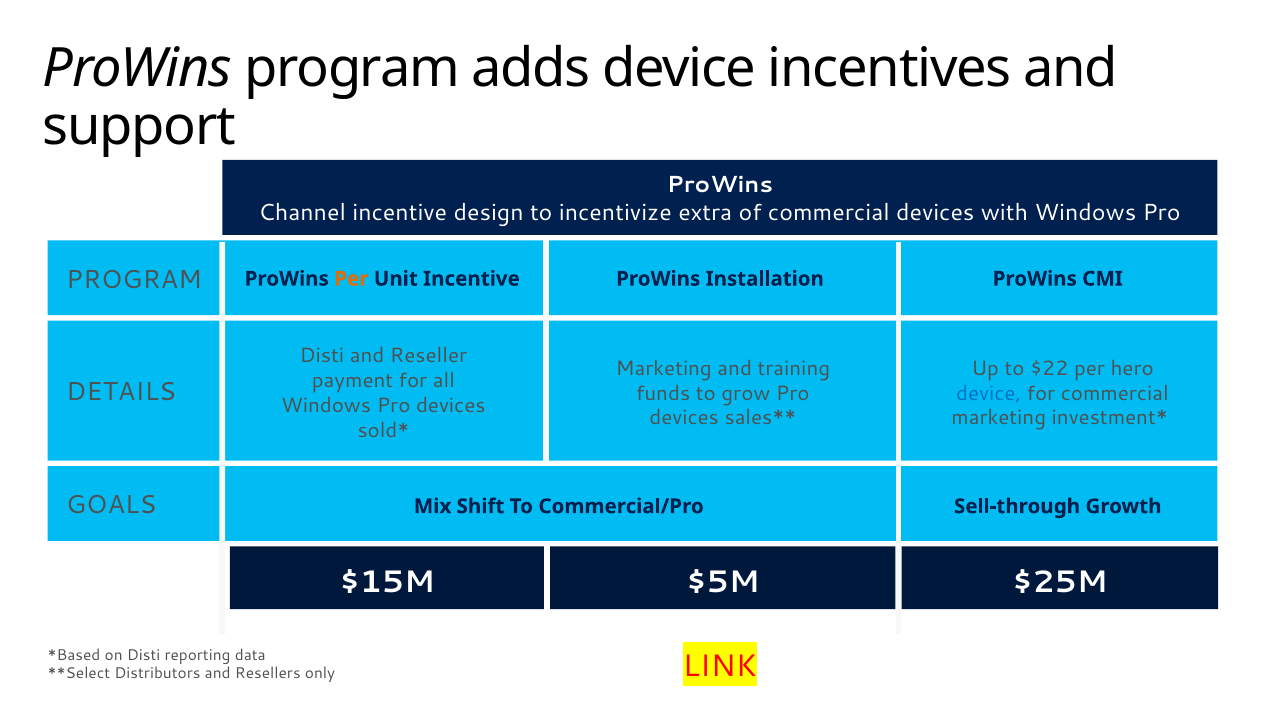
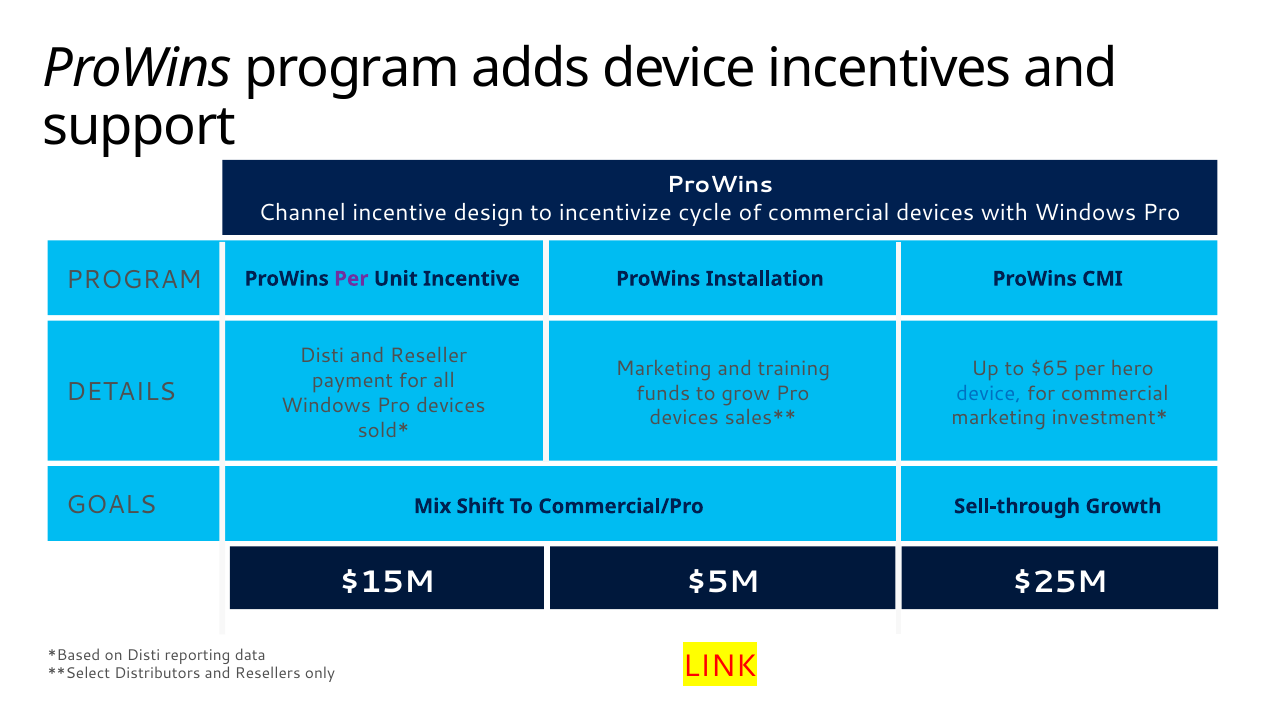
extra: extra -> cycle (705, 213)
Per colour: orange -> purple (351, 279)
$22: $22 -> $65 (1049, 368)
